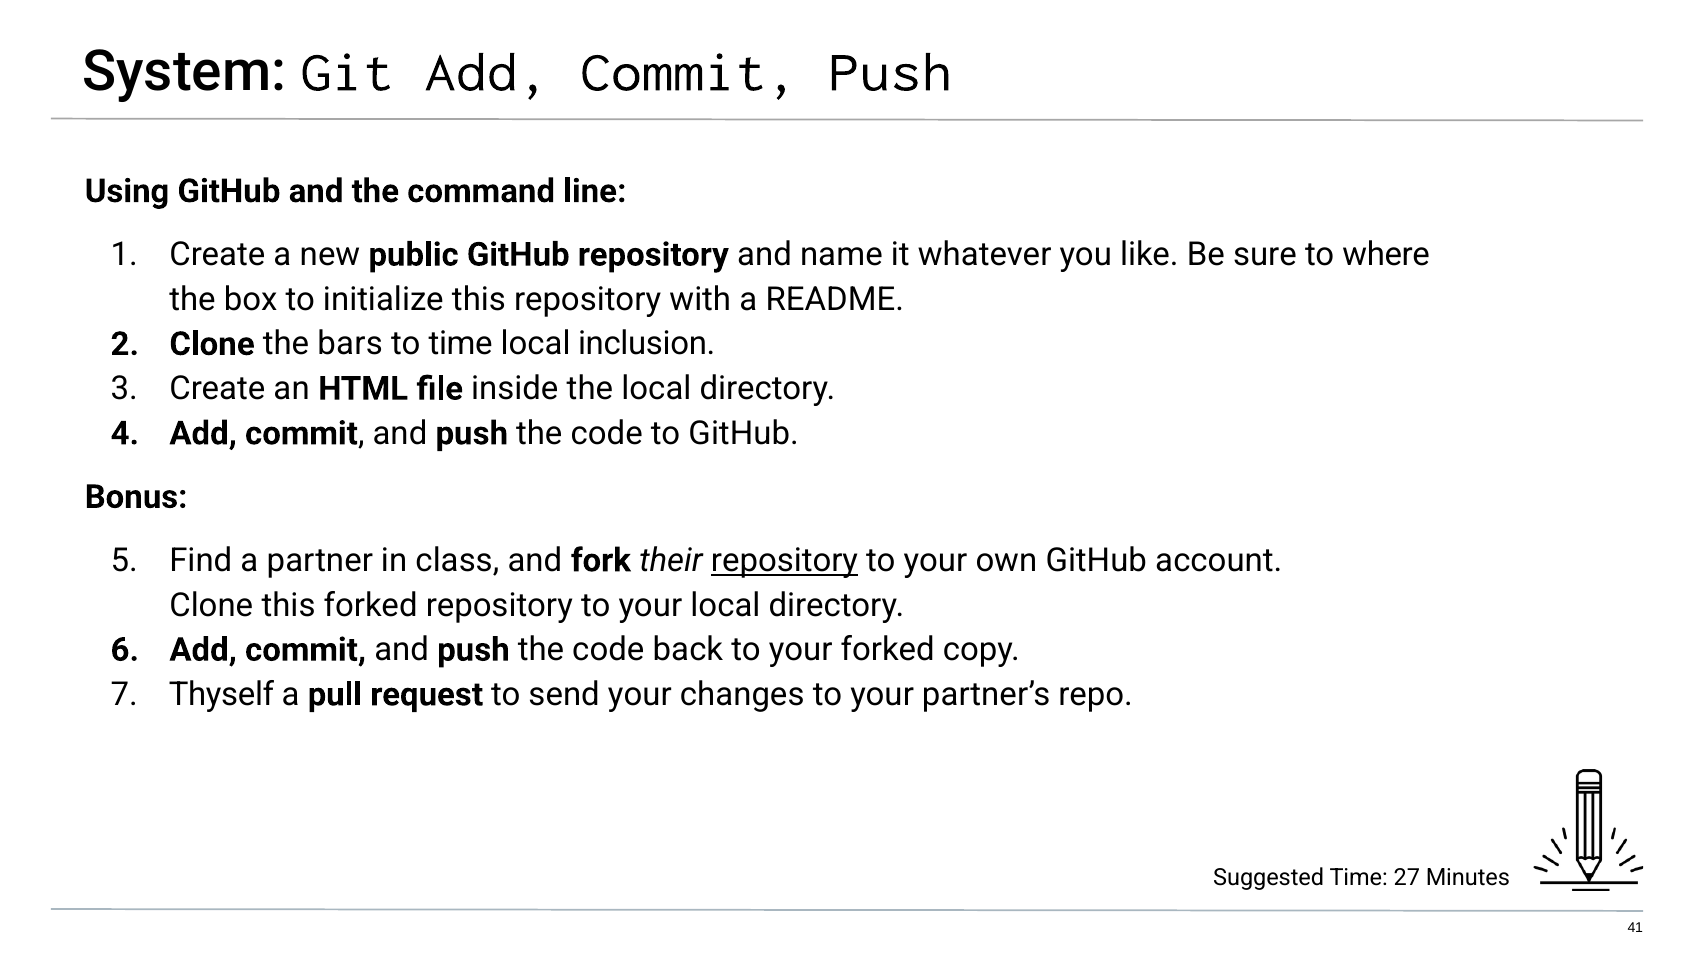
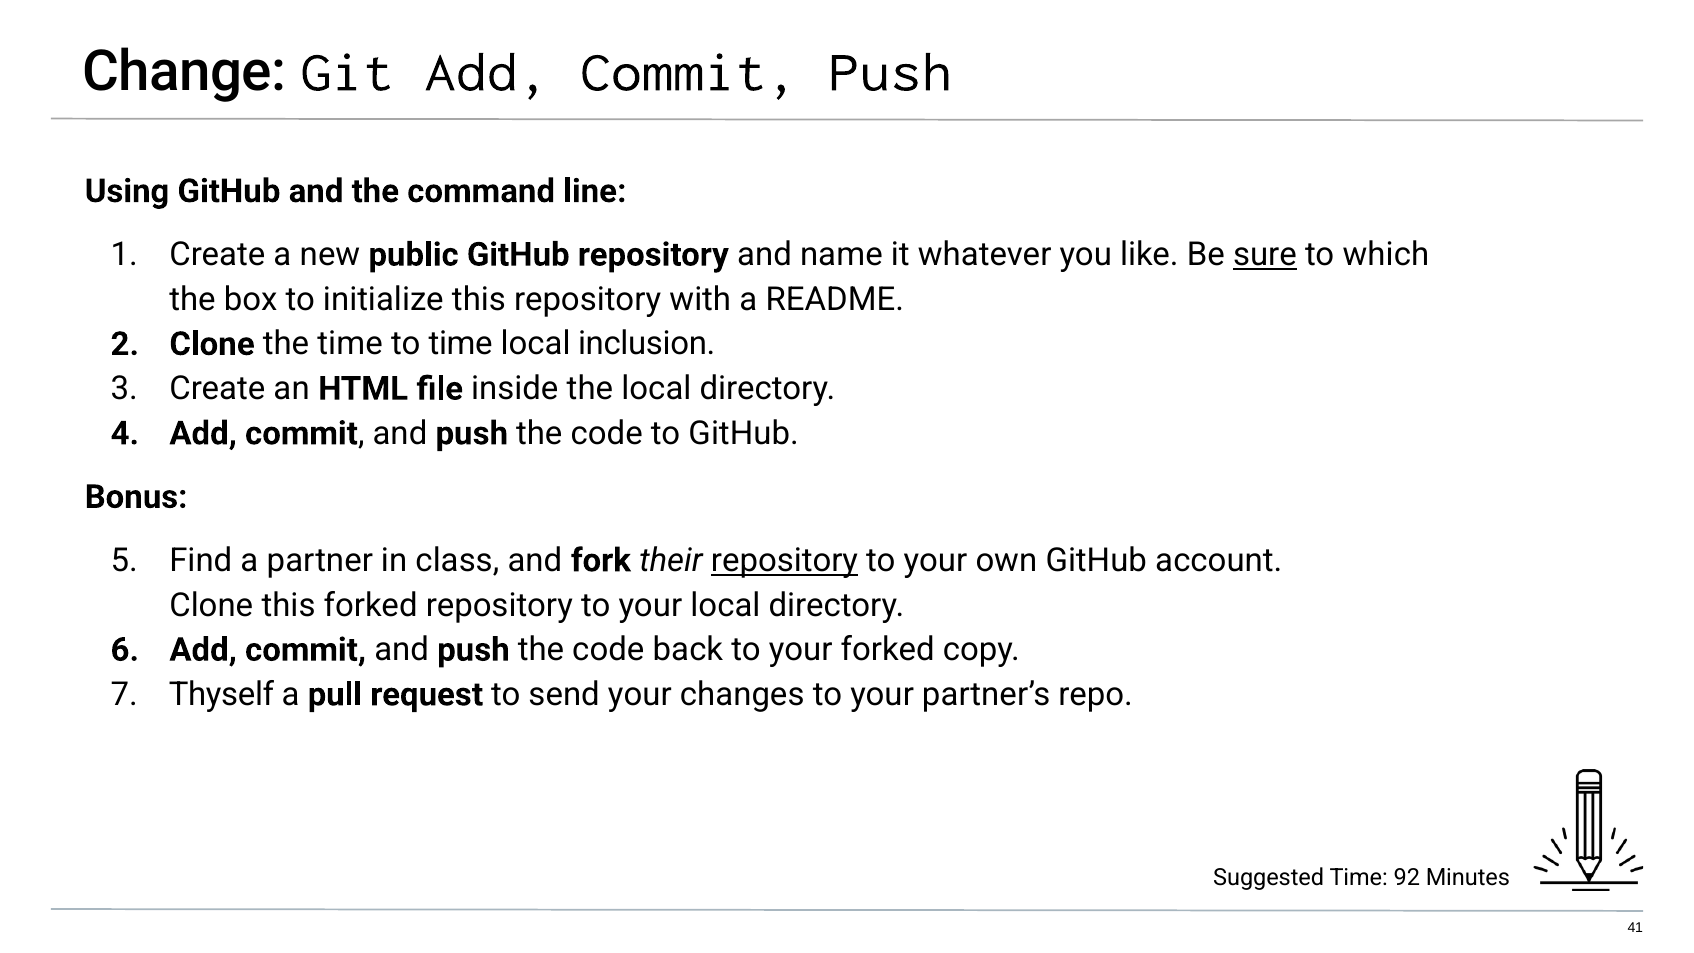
System: System -> Change (185, 72)
sure underline: none -> present (1265, 255)
where: where -> which (1386, 255)
the bars: bars -> time (350, 344)
27: 27 -> 92 (1407, 877)
